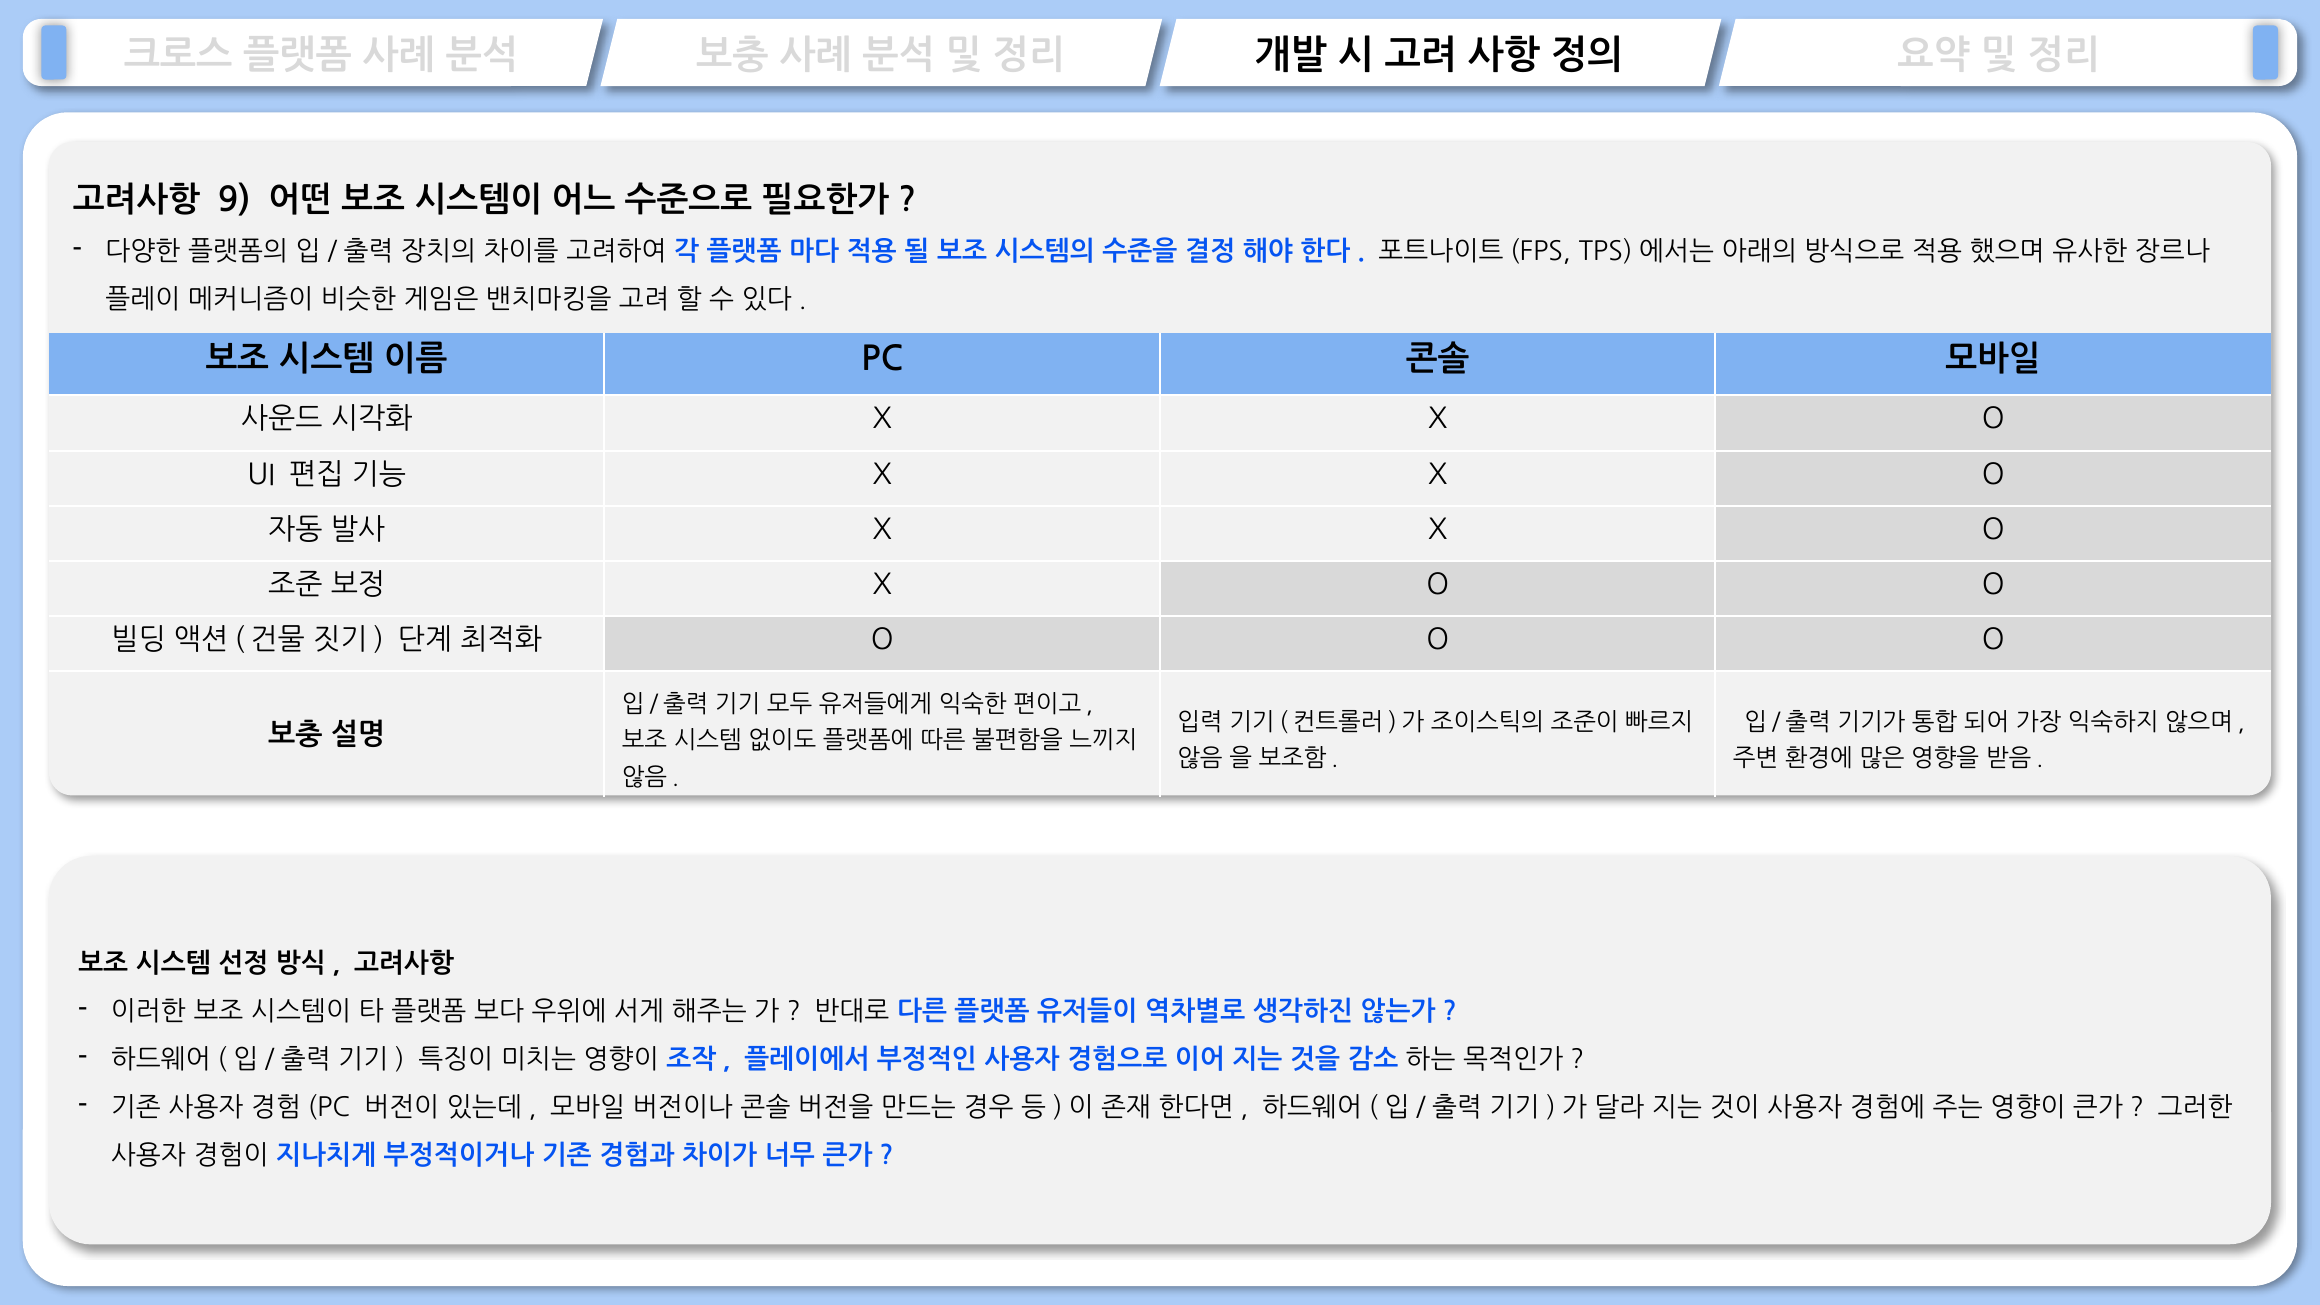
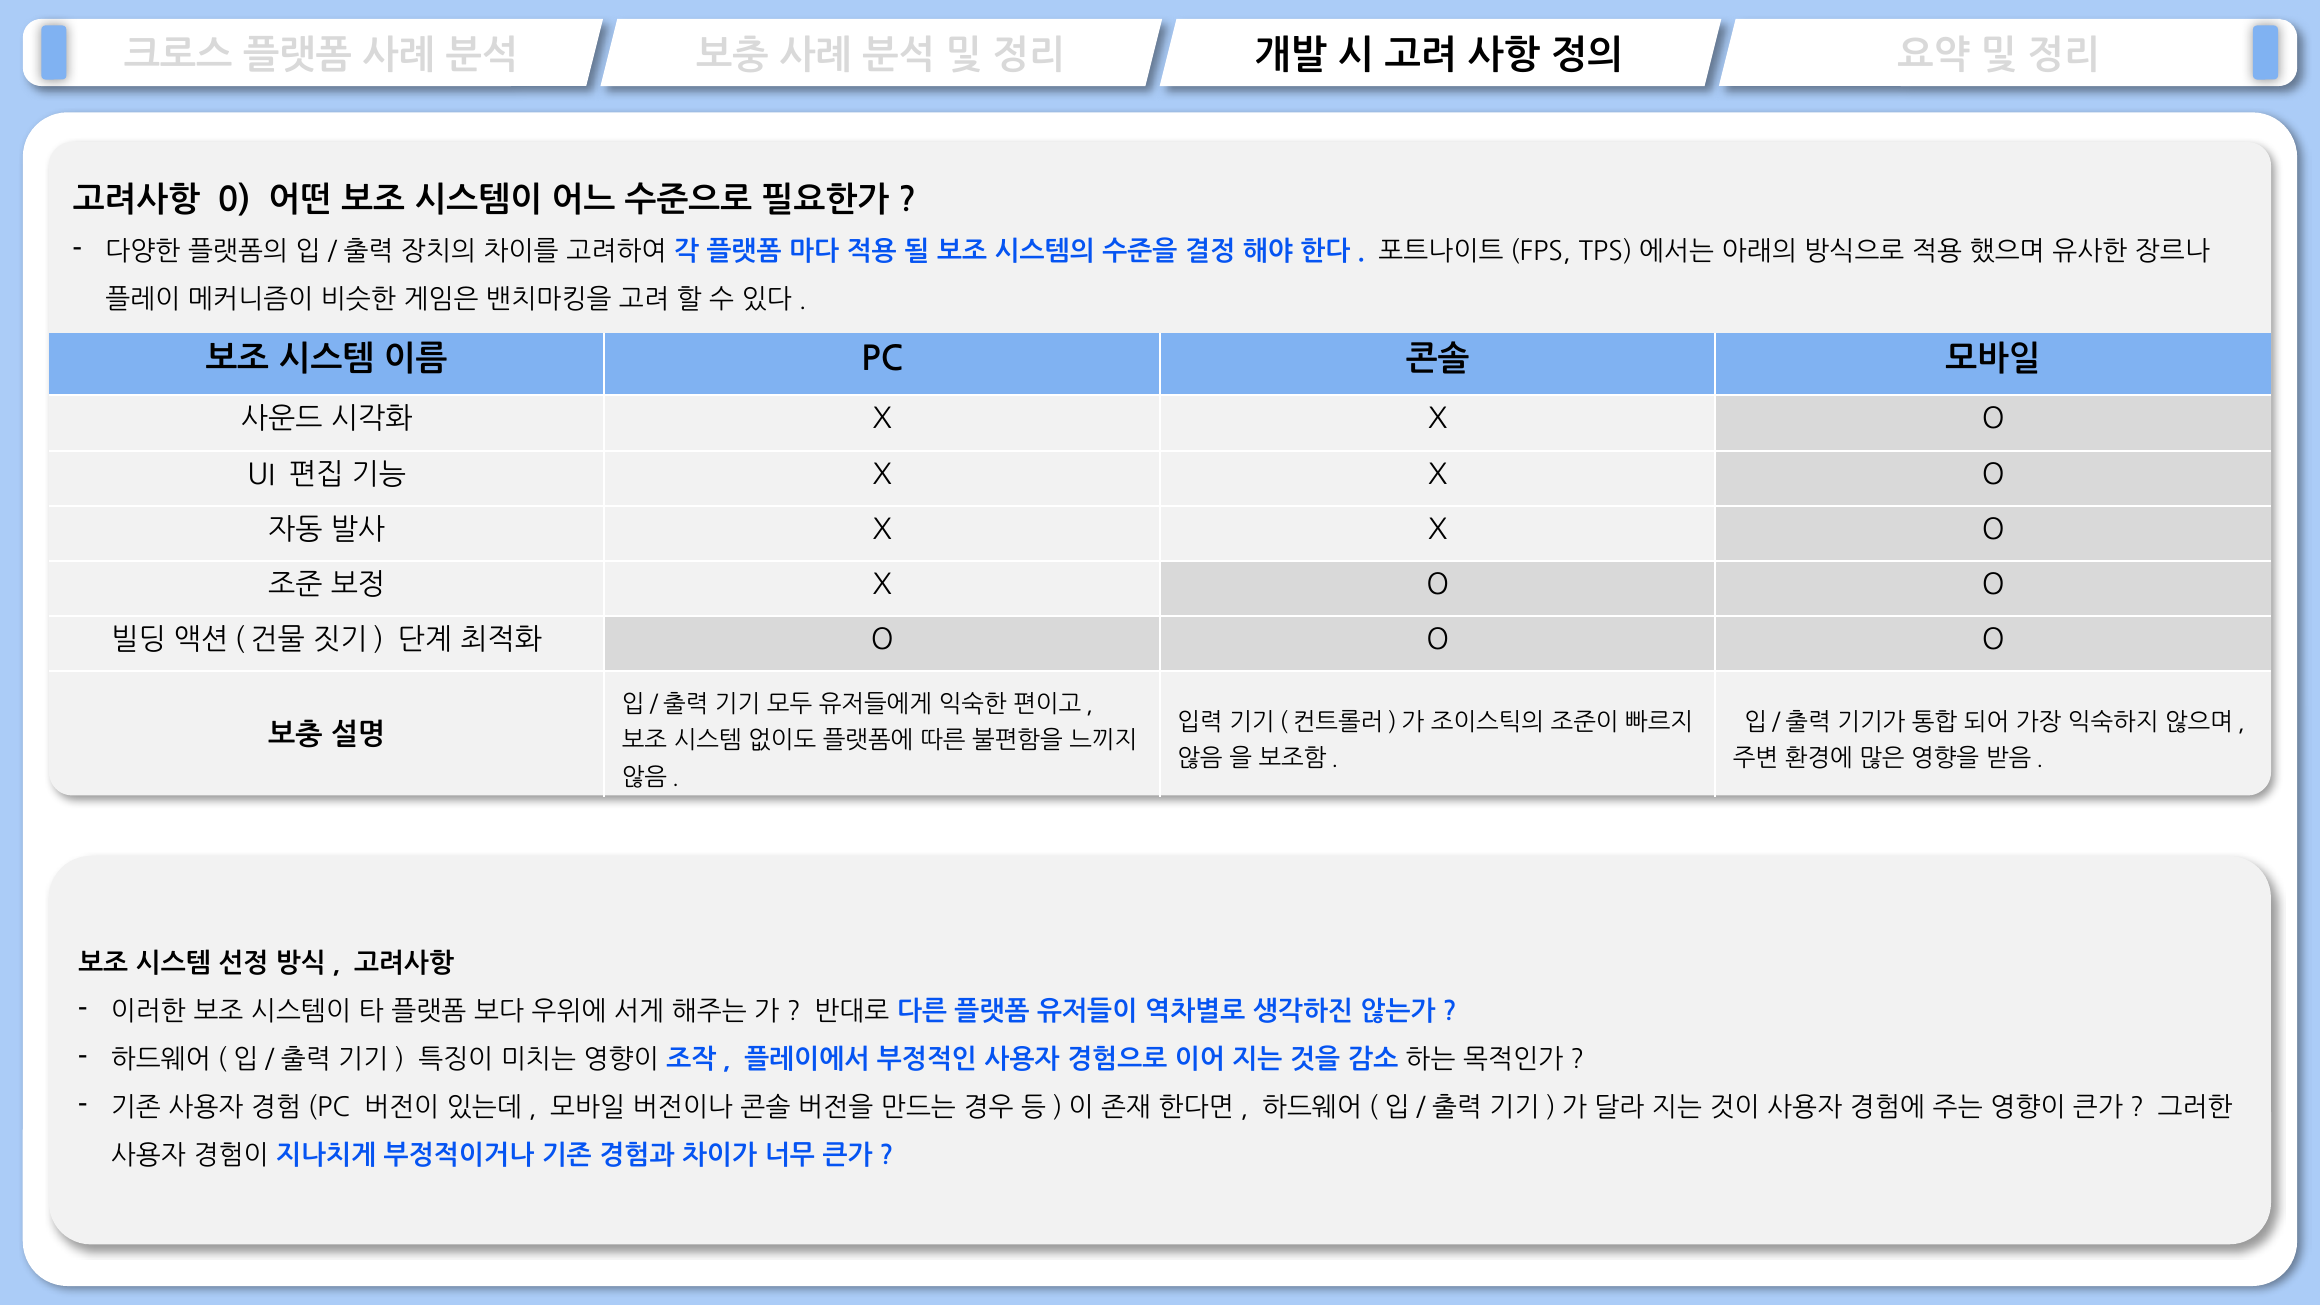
9: 9 -> 0 (234, 200)
